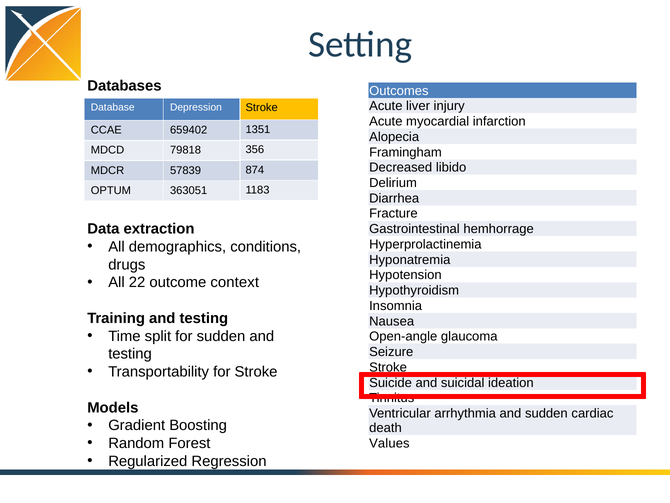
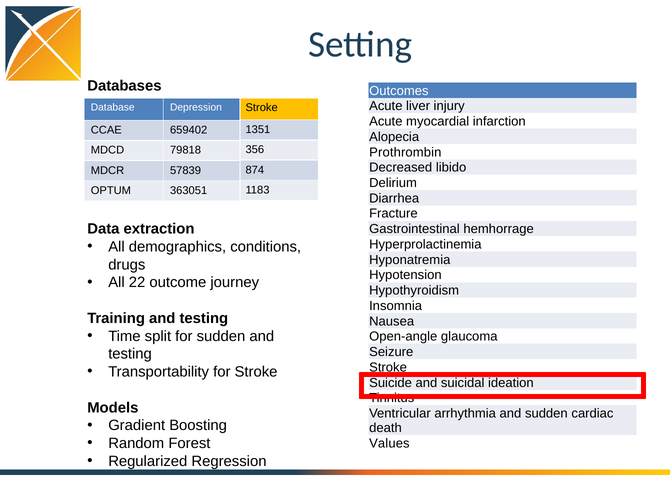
Framingham: Framingham -> Prothrombin (405, 152)
context: context -> journey (235, 282)
